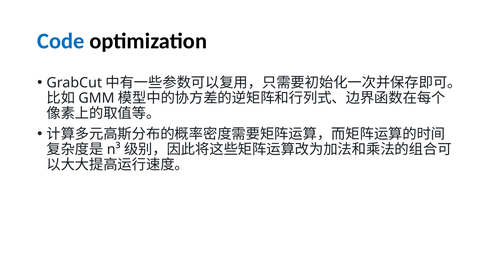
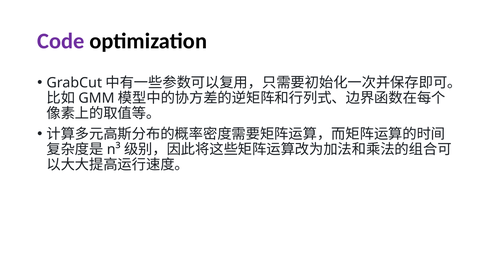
Code colour: blue -> purple (61, 41)
